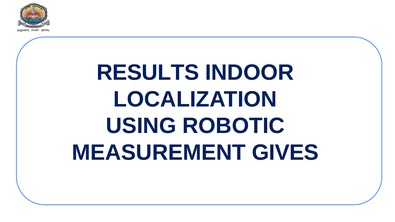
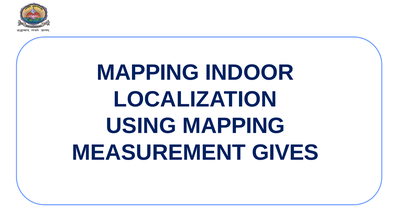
RESULTS: RESULTS -> MAPPING (148, 73)
USING ROBOTIC: ROBOTIC -> MAPPING (234, 126)
